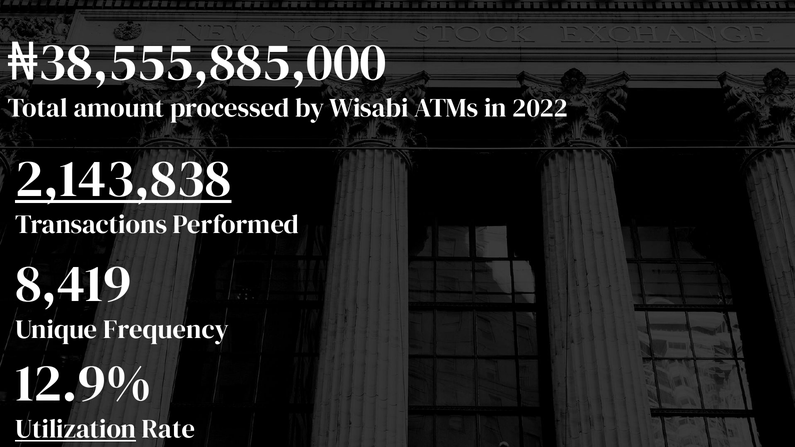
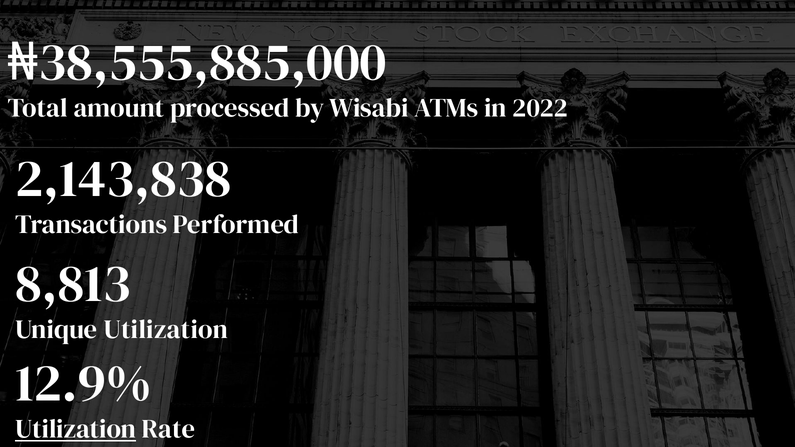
2,143,838 underline: present -> none (123, 179)
8,419: 8,419 -> 8,813 (73, 284)
Unique Frequency: Frequency -> Utilization (166, 330)
